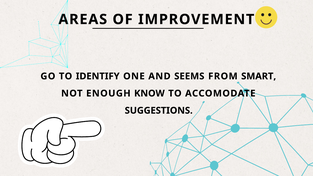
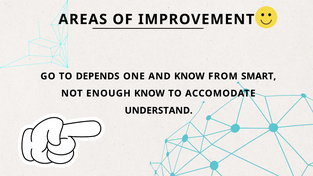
IDENTIFY: IDENTIFY -> DEPENDS (98, 76)
AND SEEMS: SEEMS -> KNOW (189, 76)
SUGGESTIONS: SUGGESTIONS -> UNDERSTAND (159, 111)
